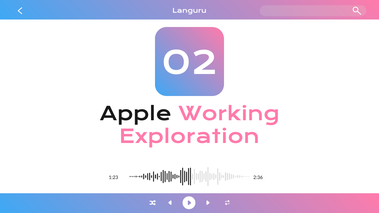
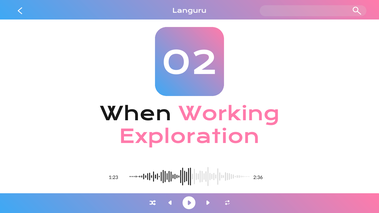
Apple: Apple -> When (136, 114)
